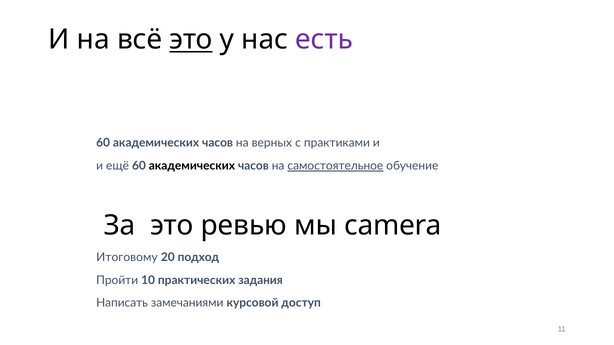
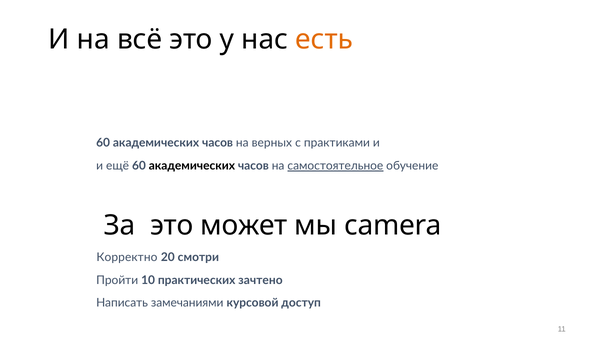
это underline: present -> none (191, 40)
есть colour: purple -> orange (324, 40)
ревью: ревью -> может (244, 226)
Итоговому: Итоговому -> Корректно (127, 258)
подход: подход -> смотри (198, 258)
задания: задания -> зачтено (261, 280)
